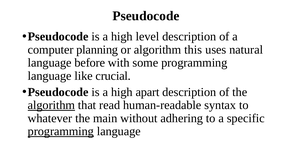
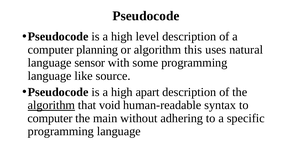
before: before -> sensor (90, 63)
crucial: crucial -> source (113, 76)
read: read -> void (110, 105)
whatever: whatever -> computer (50, 118)
programming underline: present -> none (61, 132)
